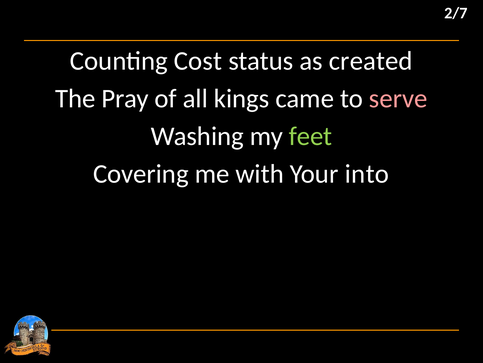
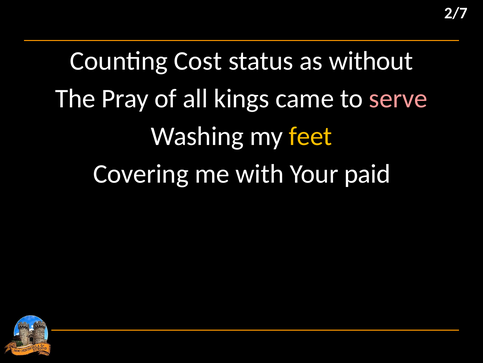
created: created -> without (371, 61)
feet colour: light green -> yellow (311, 136)
into: into -> paid (367, 173)
